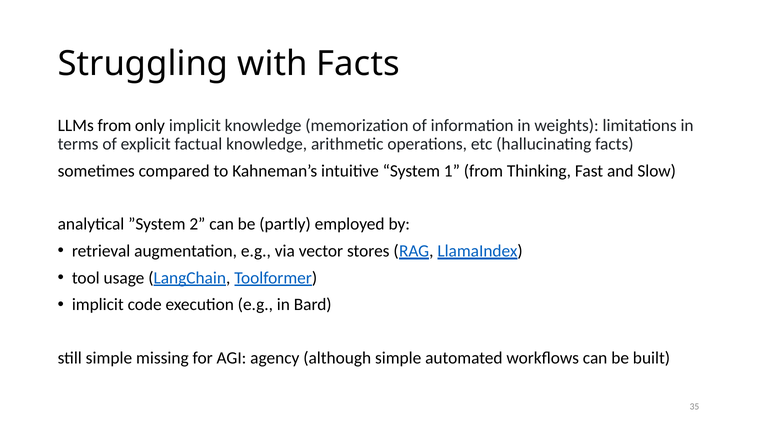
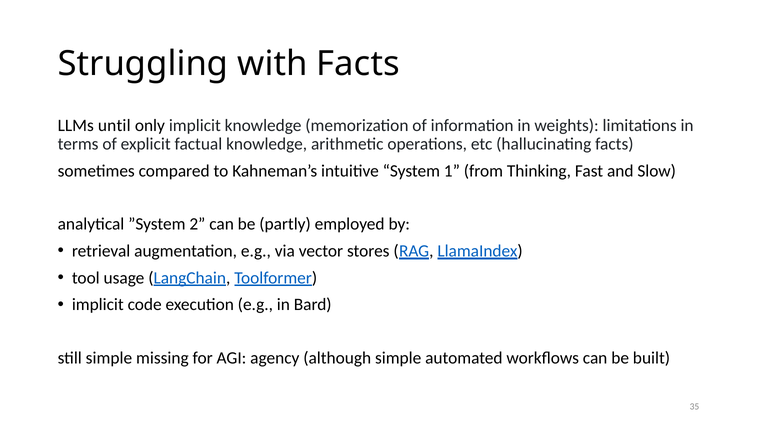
LLMs from: from -> until (114, 125)
